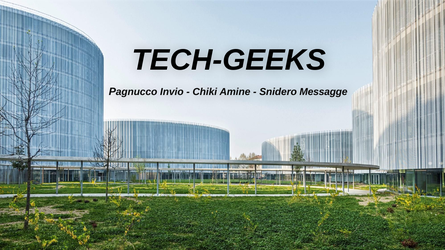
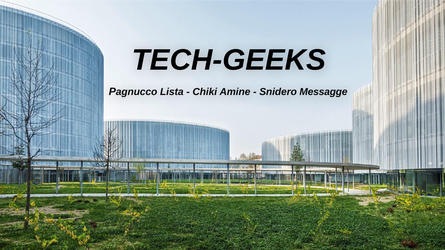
Invio: Invio -> Lista (172, 92)
